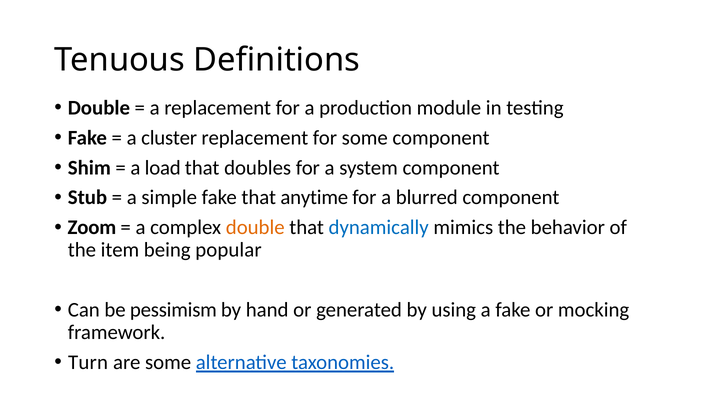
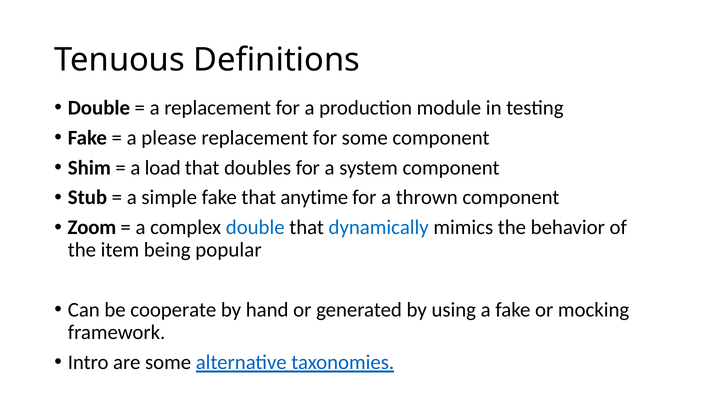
cluster: cluster -> please (169, 138)
blurred: blurred -> thrown (427, 197)
double colour: orange -> blue (255, 227)
pessimism: pessimism -> cooperate (173, 310)
Turn: Turn -> Intro (88, 362)
